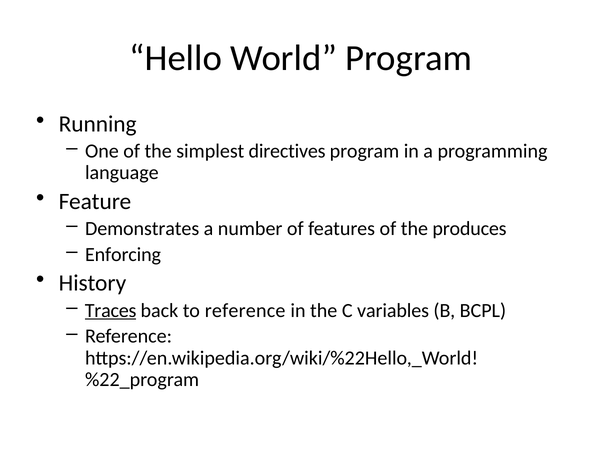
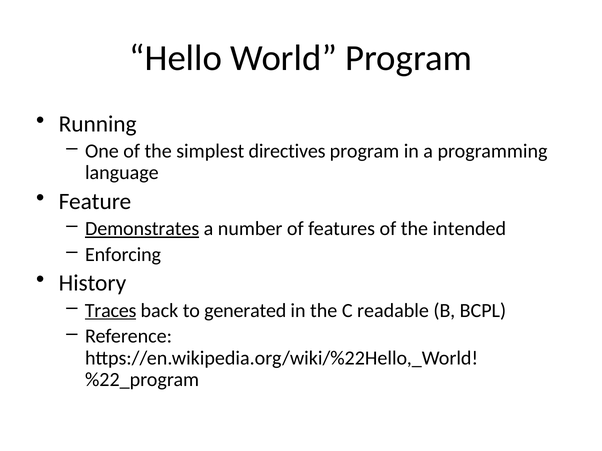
Demonstrates underline: none -> present (142, 229)
produces: produces -> intended (469, 229)
to reference: reference -> generated (245, 311)
variables: variables -> readable (393, 311)
